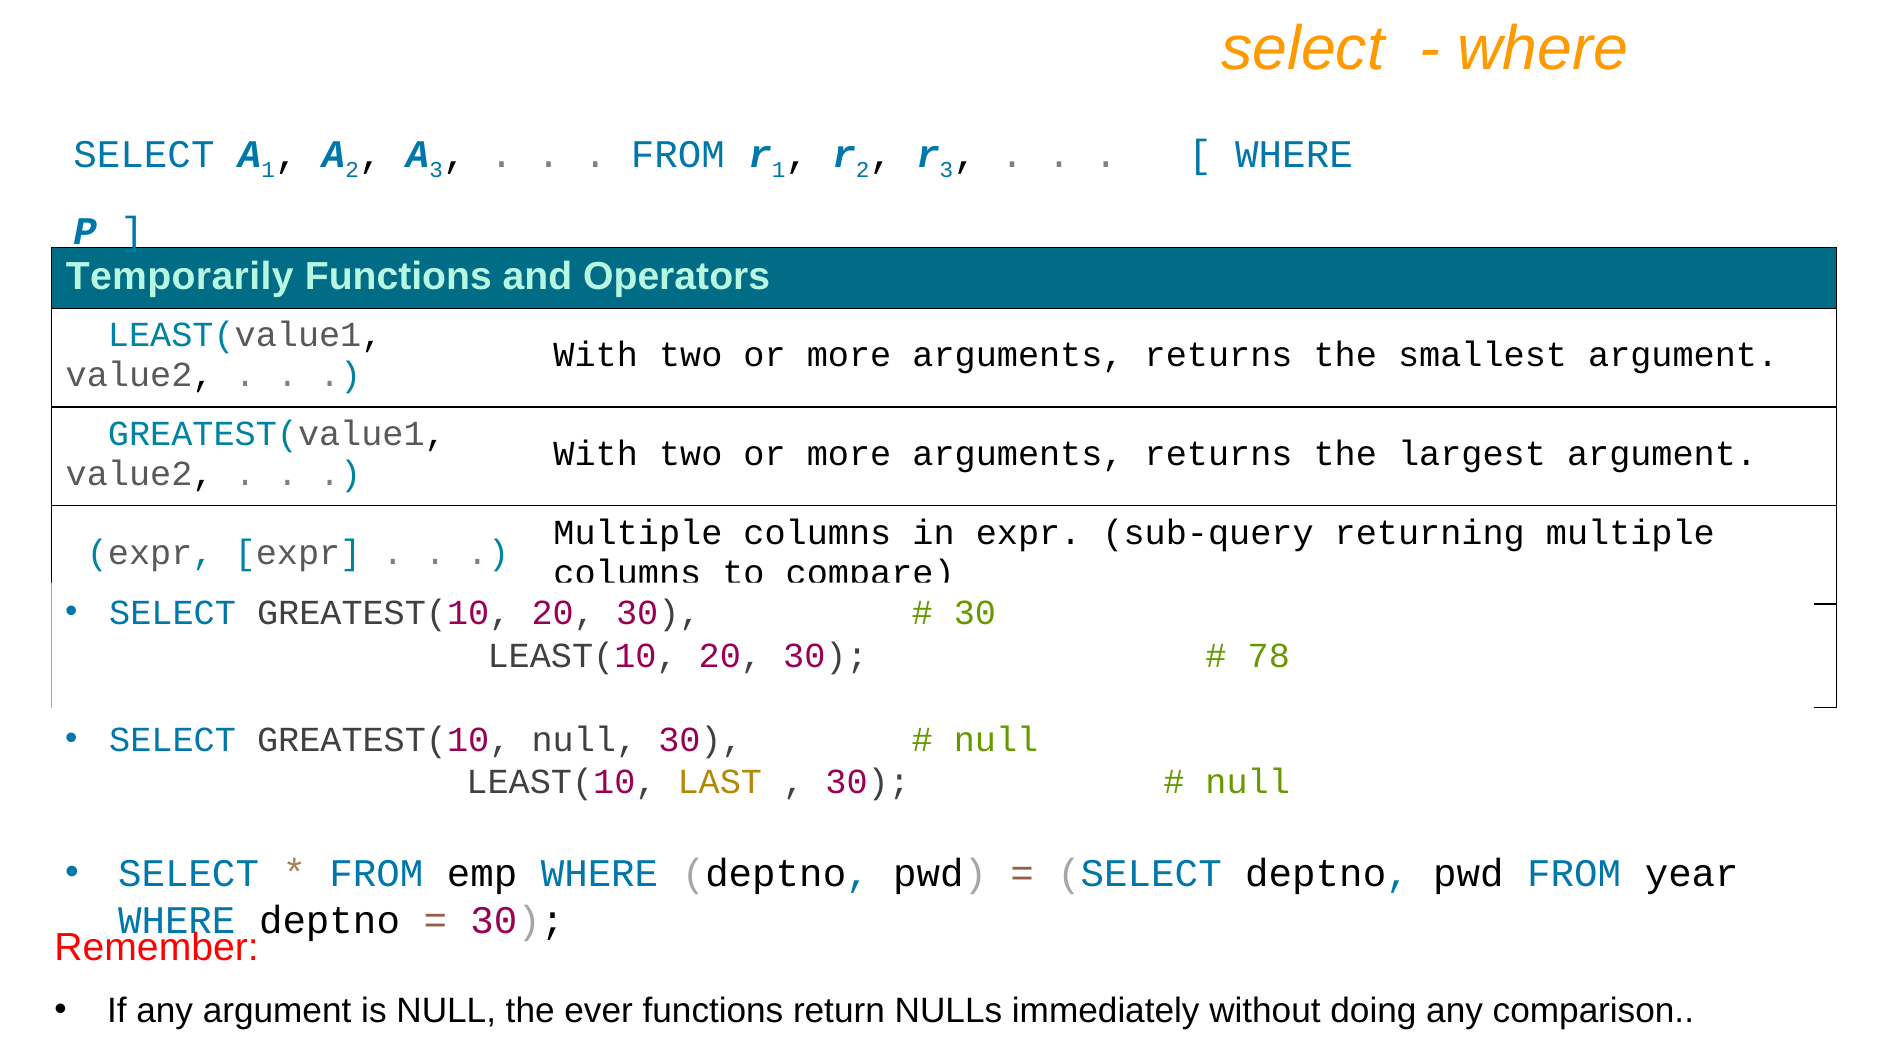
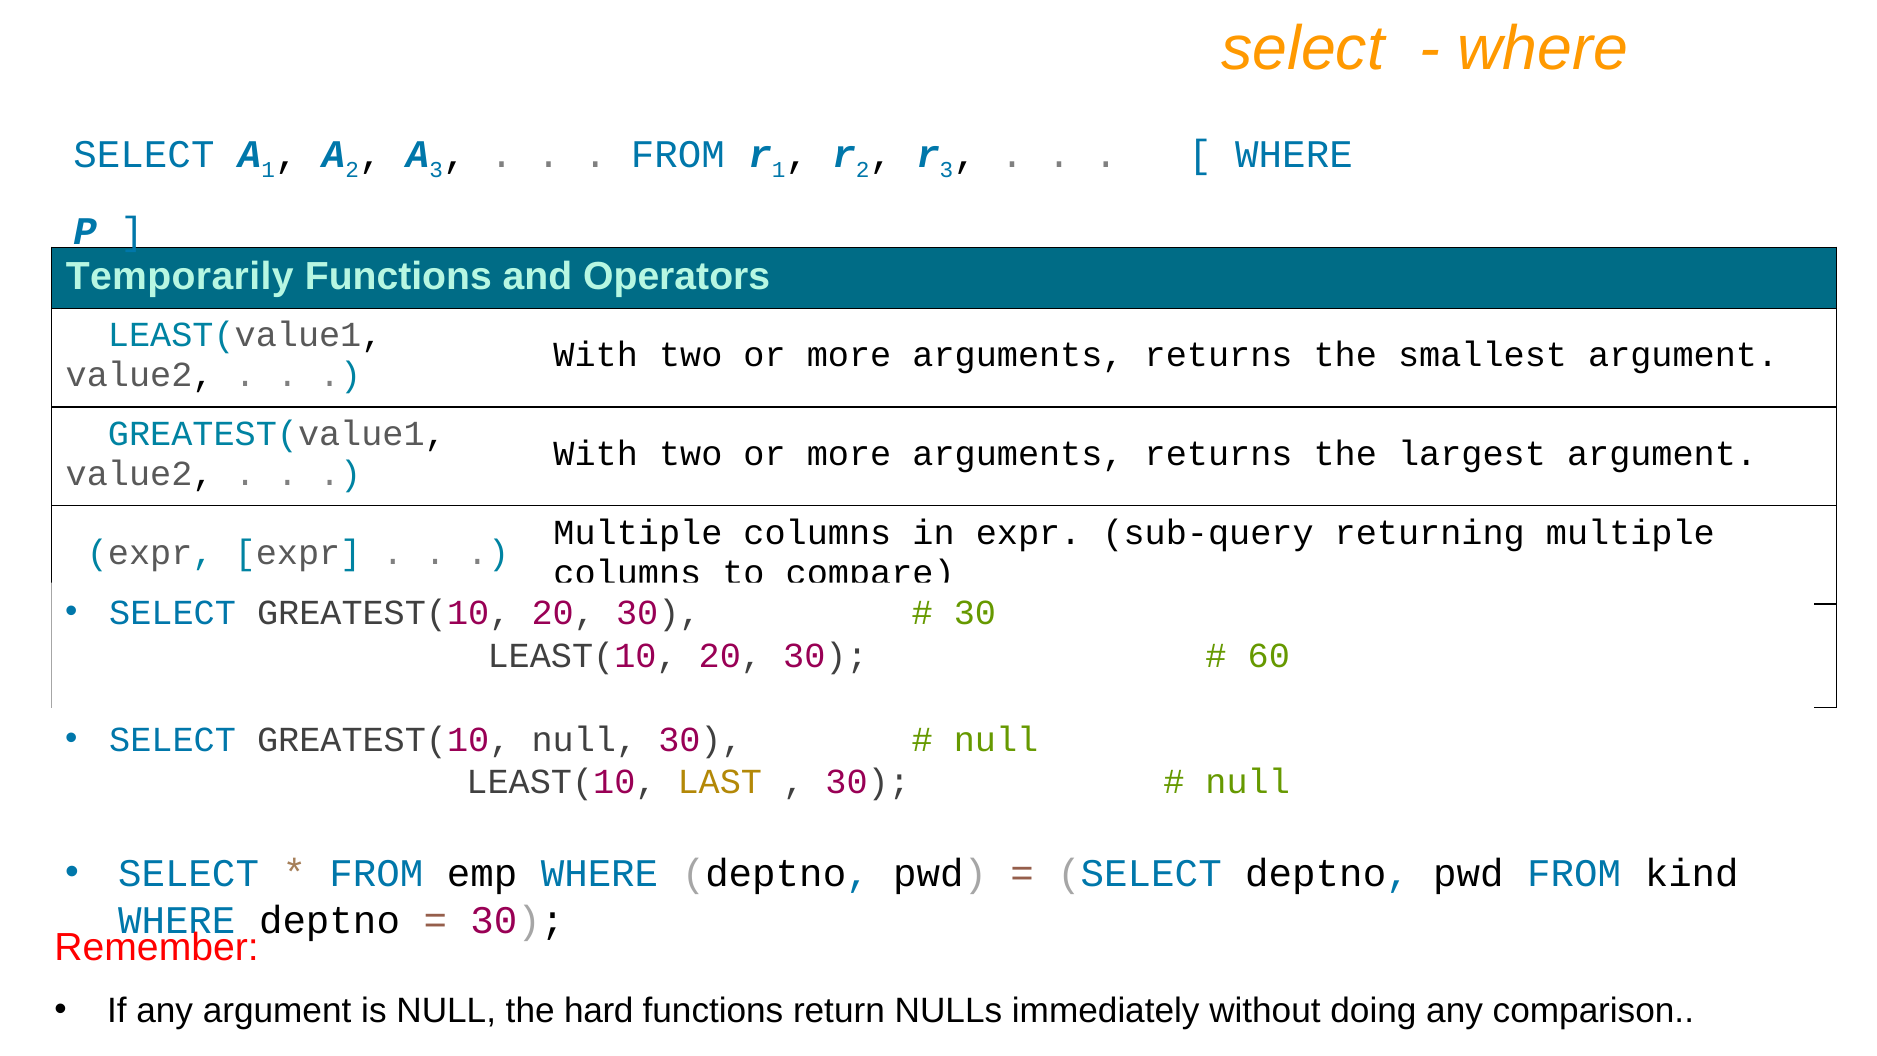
78: 78 -> 60 (1269, 655)
year: year -> kind (1692, 874)
ever: ever -> hard (599, 1011)
